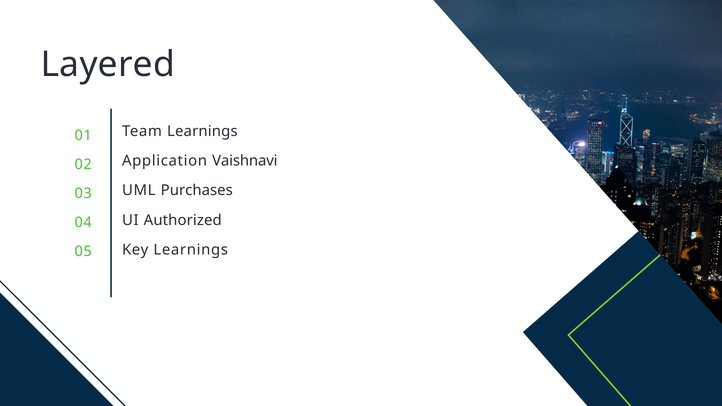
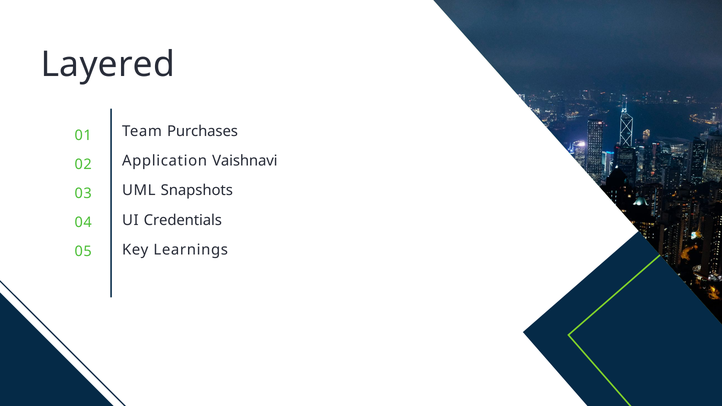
Team Learnings: Learnings -> Purchases (203, 131)
Purchases: Purchases -> Snapshots (197, 191)
Authorized: Authorized -> Credentials (183, 220)
